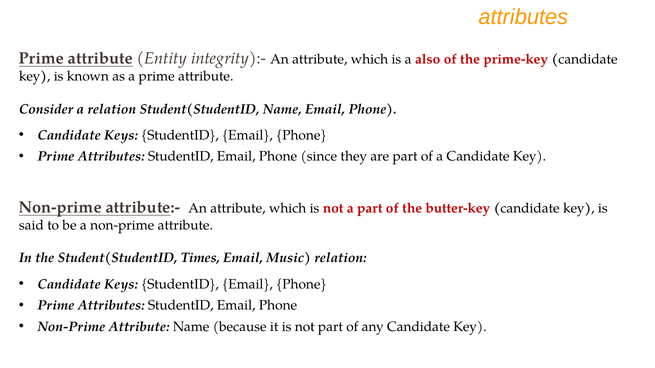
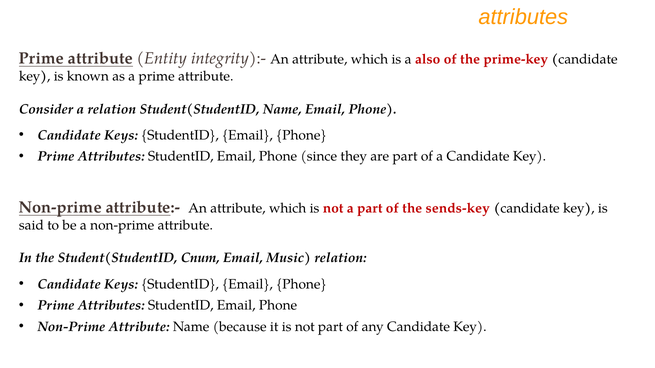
butter-key: butter-key -> sends-key (458, 209)
Times: Times -> Cnum (200, 258)
